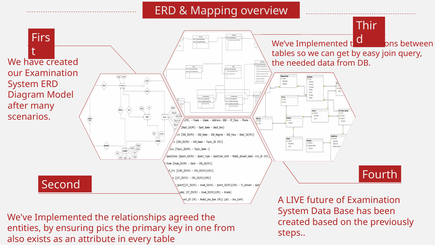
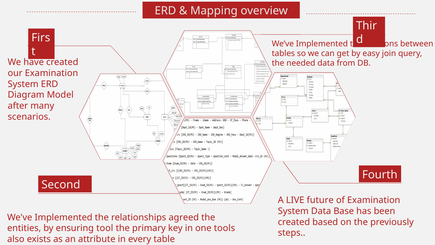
pics: pics -> tool (105, 228)
one from: from -> tools (224, 228)
